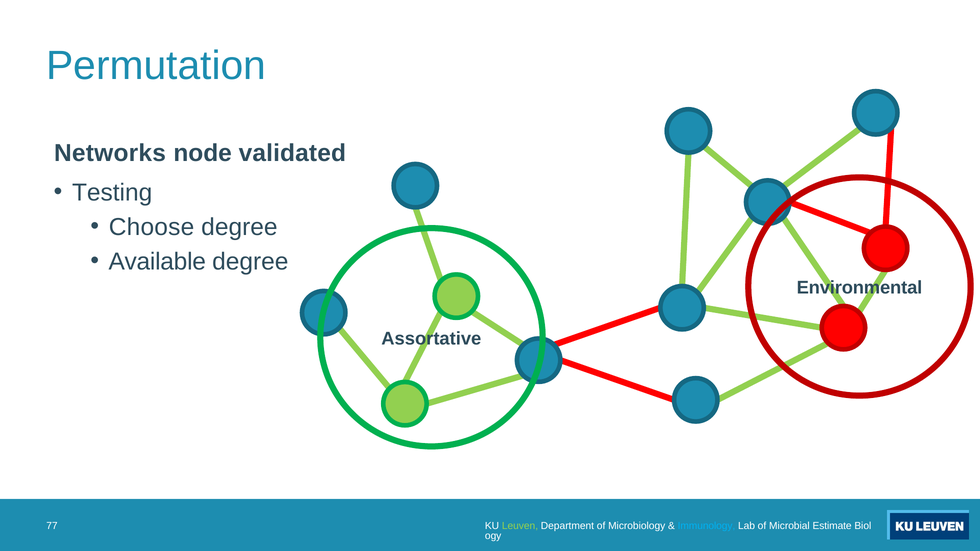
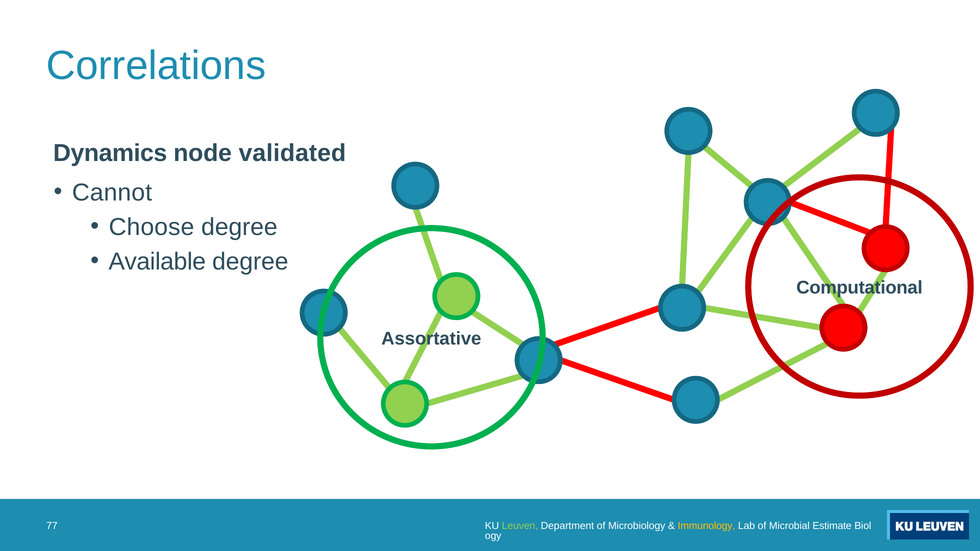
Permutation: Permutation -> Correlations (156, 66)
Networks: Networks -> Dynamics (110, 153)
Testing: Testing -> Cannot (112, 193)
Environmental: Environmental -> Computational (859, 288)
Immunology colour: light blue -> yellow (706, 526)
